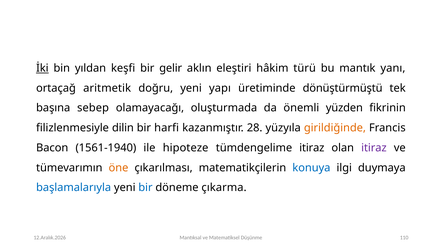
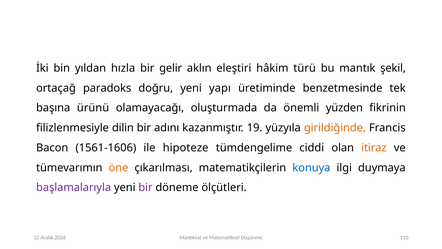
İki underline: present -> none (42, 68)
keşfi: keşfi -> hızla (123, 68)
yanı: yanı -> şekil (393, 68)
aritmetik: aritmetik -> paradoks (107, 88)
dönüştürmüştü: dönüştürmüştü -> benzetmesinde (343, 88)
sebep: sebep -> ürünü (93, 108)
harfi: harfi -> adını (167, 128)
28: 28 -> 19 (255, 128)
1561-1940: 1561-1940 -> 1561-1606 (106, 148)
tümdengelime itiraz: itiraz -> ciddi (312, 148)
itiraz colour: purple -> orange (374, 148)
başlamalarıyla colour: blue -> purple (74, 187)
bir colour: blue -> purple (145, 187)
çıkarma: çıkarma -> ölçütleri (224, 187)
